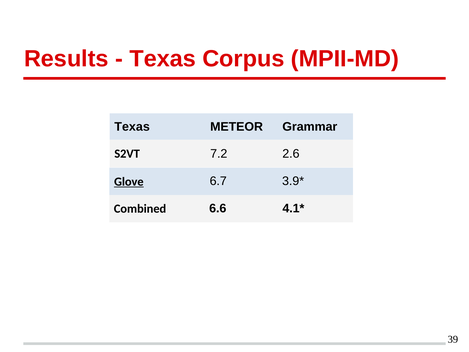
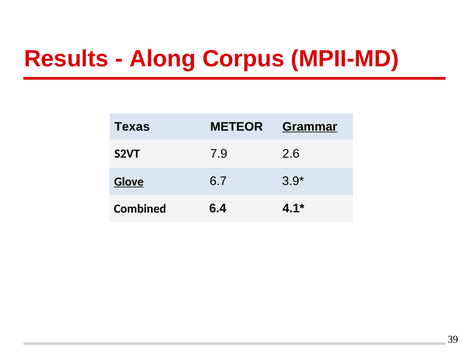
Texas: Texas -> Along (163, 59)
Grammar underline: none -> present (310, 127)
7.2: 7.2 -> 7.9 (219, 154)
6.6: 6.6 -> 6.4 (218, 208)
